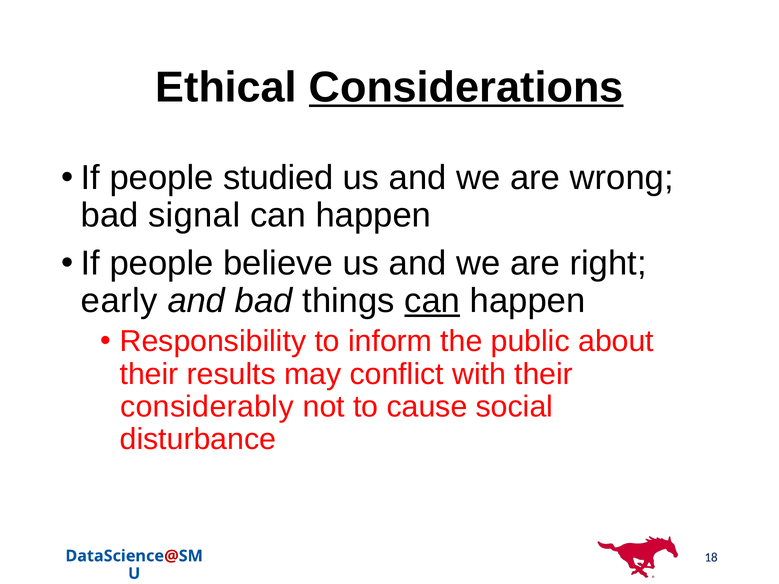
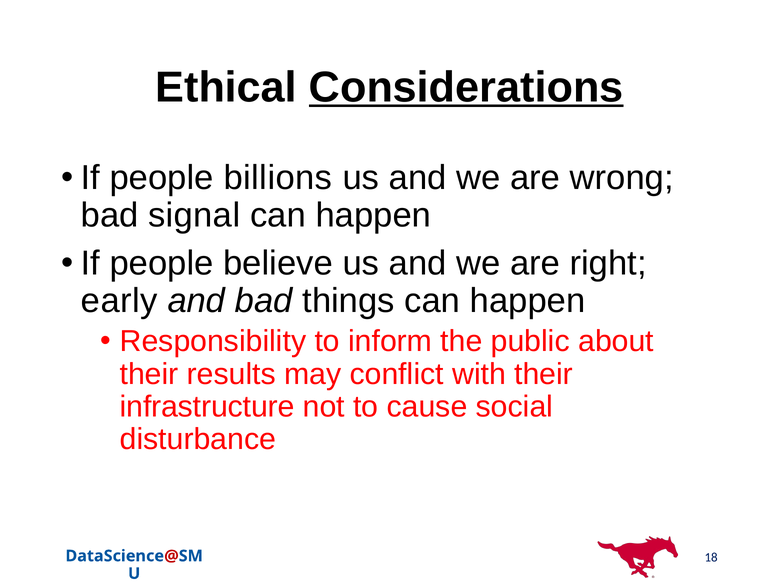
studied: studied -> billions (278, 178)
can underline: present -> none (432, 301)
considerably: considerably -> infrastructure (207, 407)
